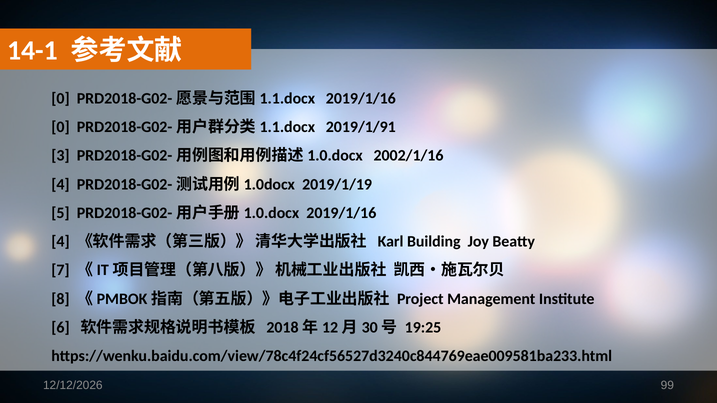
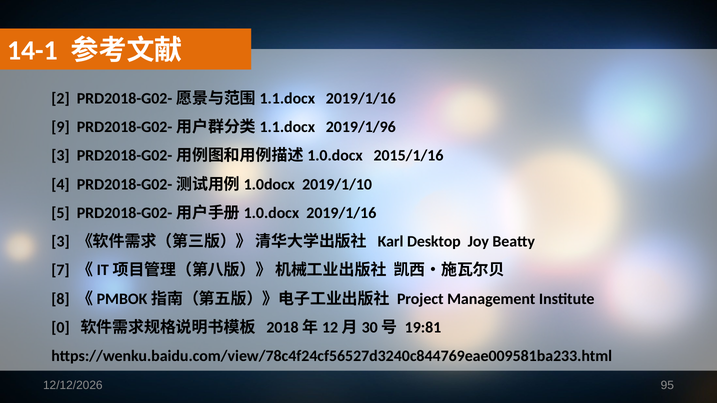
0: 0 -> 2 (61, 98)
0: 0 -> 9 (61, 127)
2019/1/91: 2019/1/91 -> 2019/1/96 (361, 127)
2002/1/16: 2002/1/16 -> 2015/1/16 (408, 156)
2019/1/19: 2019/1/19 -> 2019/1/10 (337, 184)
4: 4 -> 3 (61, 242)
Building: Building -> Desktop (434, 242)
6: 6 -> 0 (61, 328)
19:25: 19:25 -> 19:81 (423, 328)
99: 99 -> 95 (667, 385)
